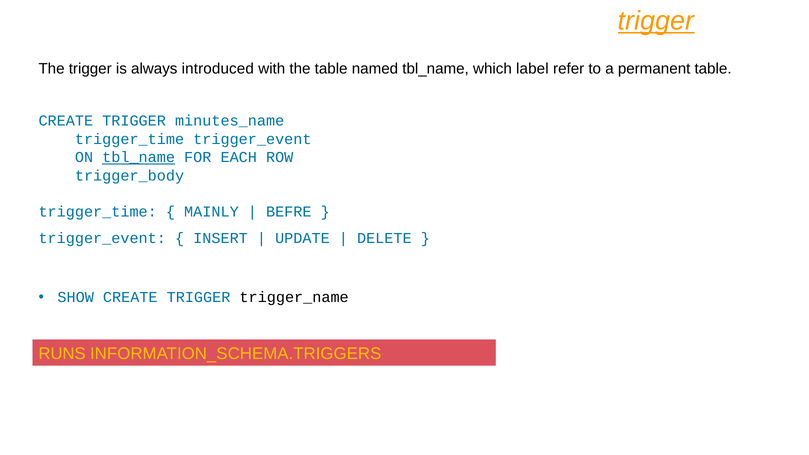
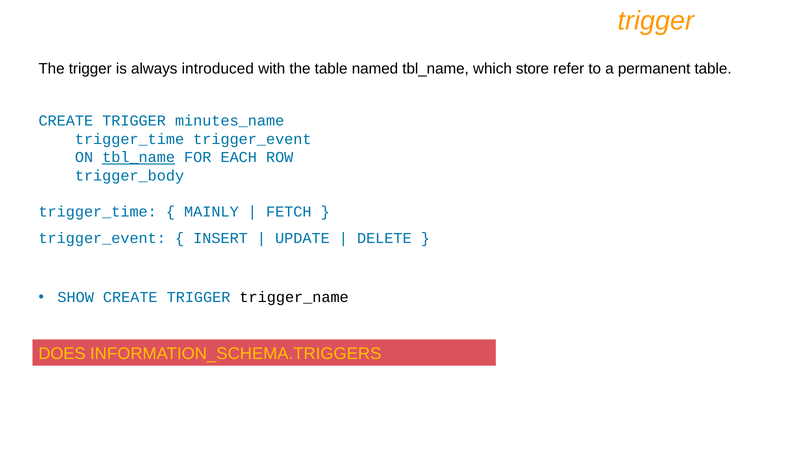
trigger underline: present -> none (656, 21)
label: label -> store (533, 69)
BEFRE: BEFRE -> FETCH (289, 212)
RUNS: RUNS -> DOES (62, 354)
